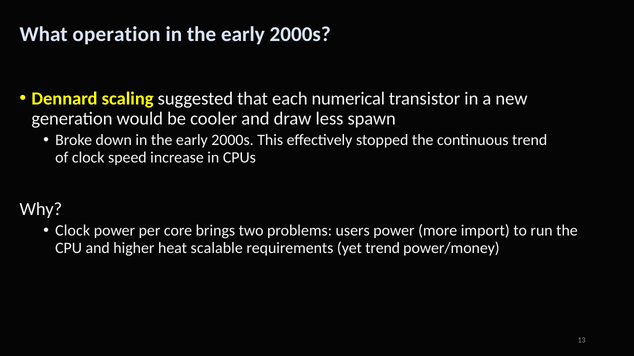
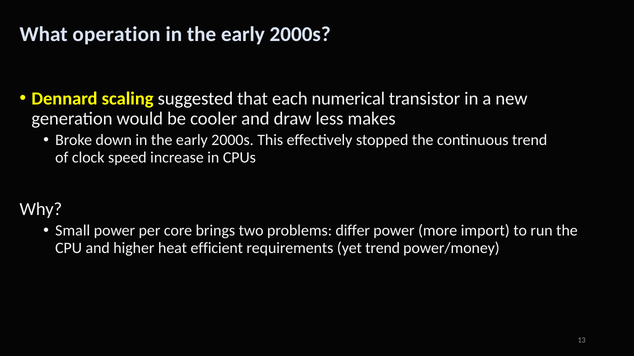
spawn: spawn -> makes (372, 119)
Clock: Clock -> Small (73, 231)
users: users -> differ (353, 231)
scalable: scalable -> efficient (217, 248)
